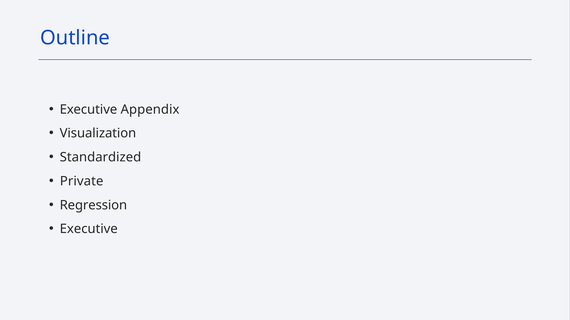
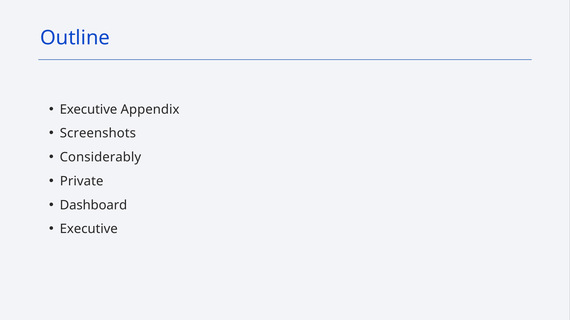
Visualization: Visualization -> Screenshots (98, 134)
Standardized: Standardized -> Considerably (100, 158)
Regression: Regression -> Dashboard (93, 205)
